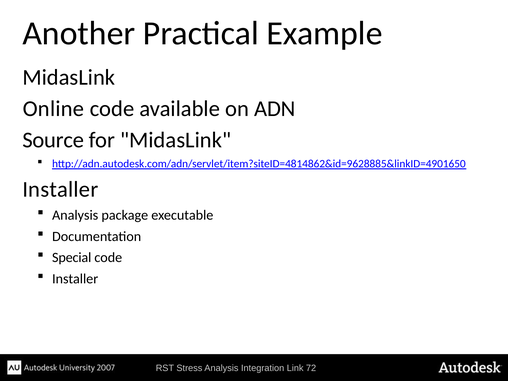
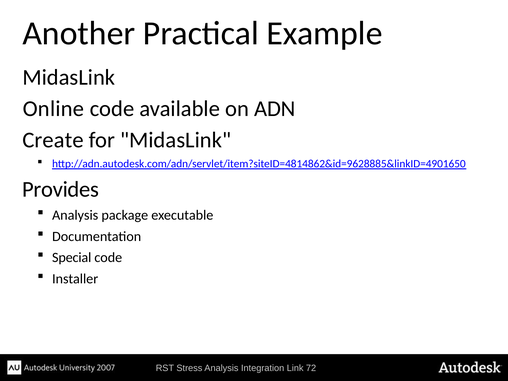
Source: Source -> Create (53, 140)
Installer: Installer -> Provides (61, 190)
